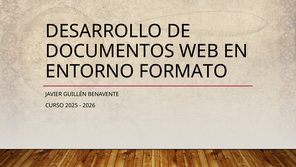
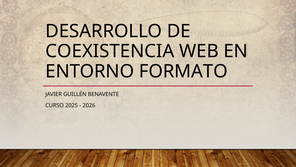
DOCUMENTOS: DOCUMENTOS -> COEXISTENCIA (110, 51)
